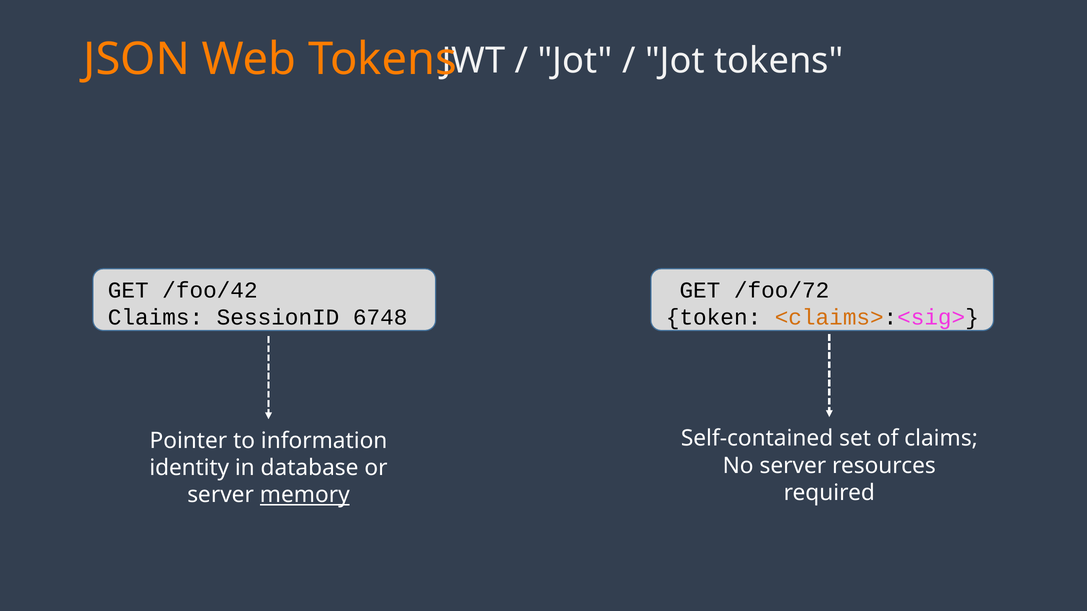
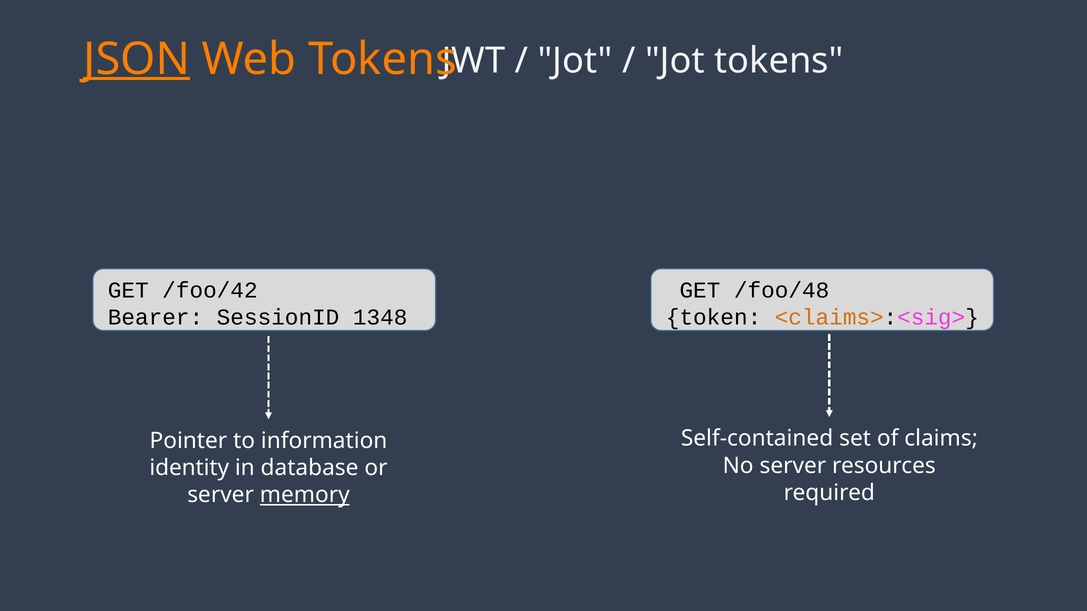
JSON underline: none -> present (137, 59)
/foo/72: /foo/72 -> /foo/48 (782, 290)
Claims: Claims -> Bearer (155, 317)
6748: 6748 -> 1348 (380, 317)
